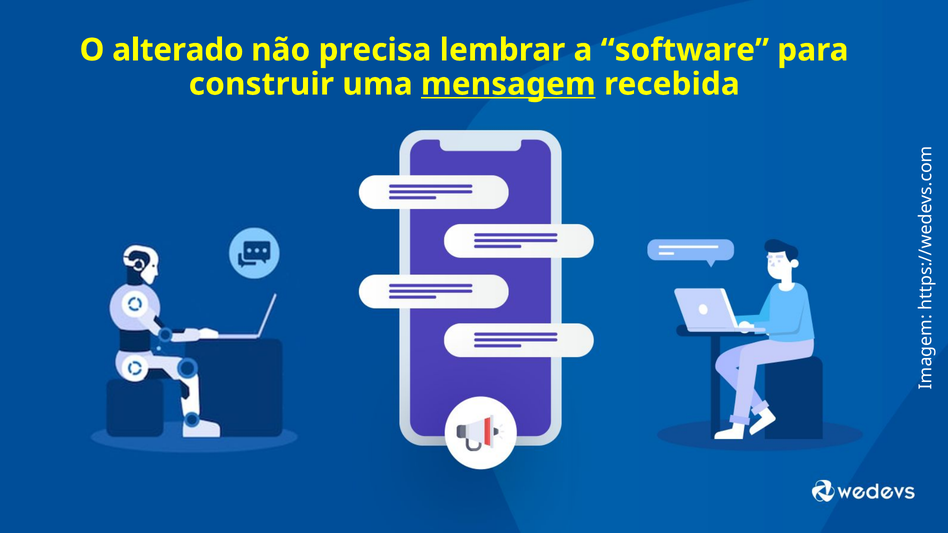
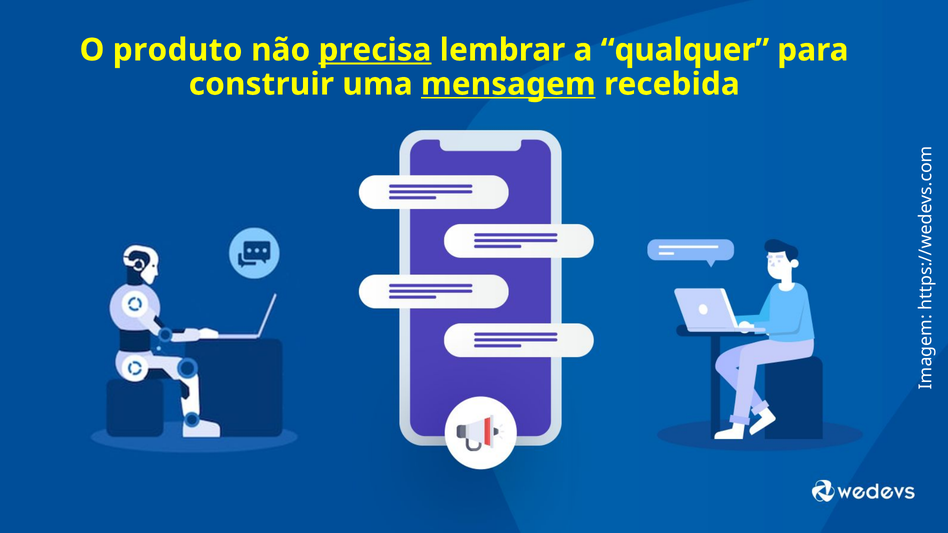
alterado: alterado -> produto (178, 50)
precisa underline: none -> present (375, 50)
software: software -> qualquer (685, 50)
